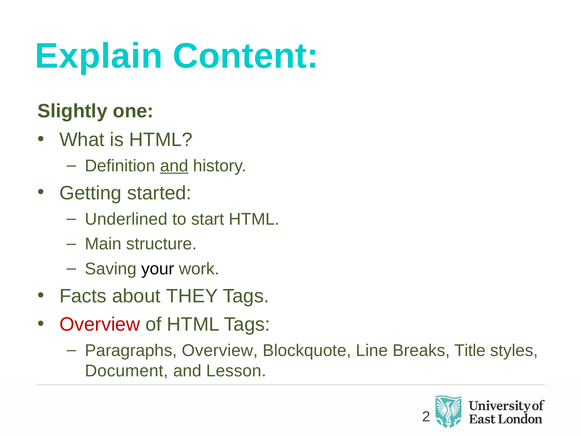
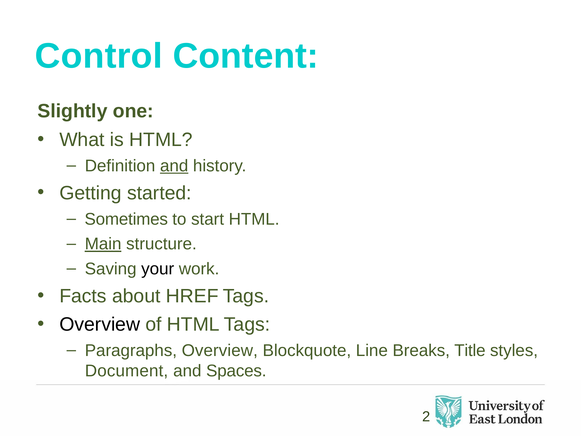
Explain: Explain -> Control (99, 56)
Underlined: Underlined -> Sometimes (126, 219)
Main underline: none -> present (103, 244)
THEY: THEY -> HREF (192, 296)
Overview colour: red -> black (100, 324)
Lesson: Lesson -> Spaces (236, 371)
